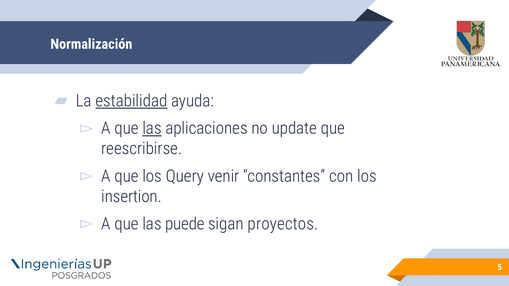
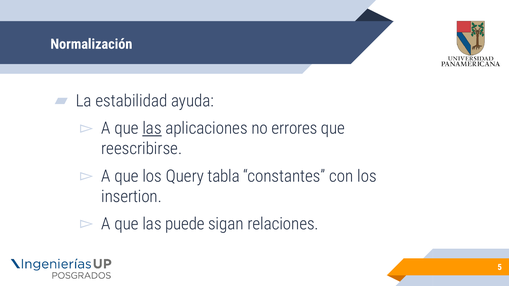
estabilidad underline: present -> none (131, 101)
update: update -> errores (294, 129)
venir: venir -> tabla (224, 176)
proyectos: proyectos -> relaciones (283, 224)
